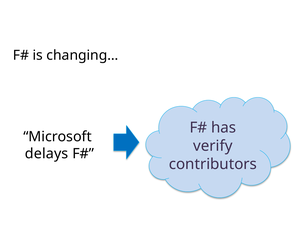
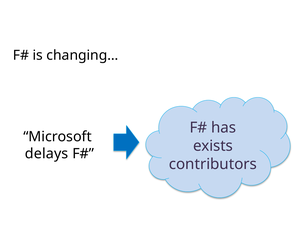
verify: verify -> exists (213, 146)
